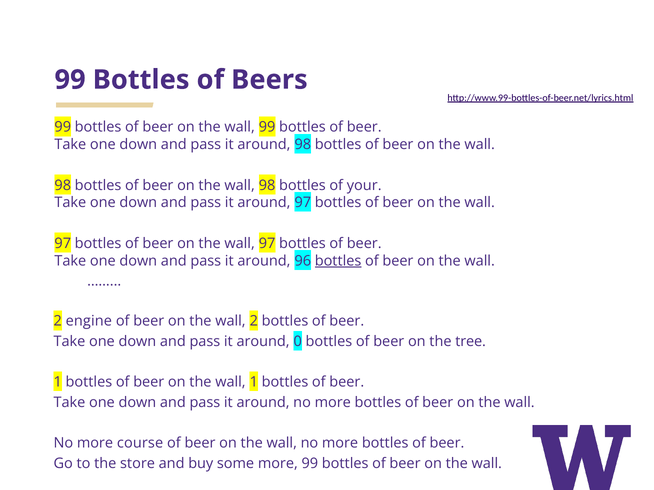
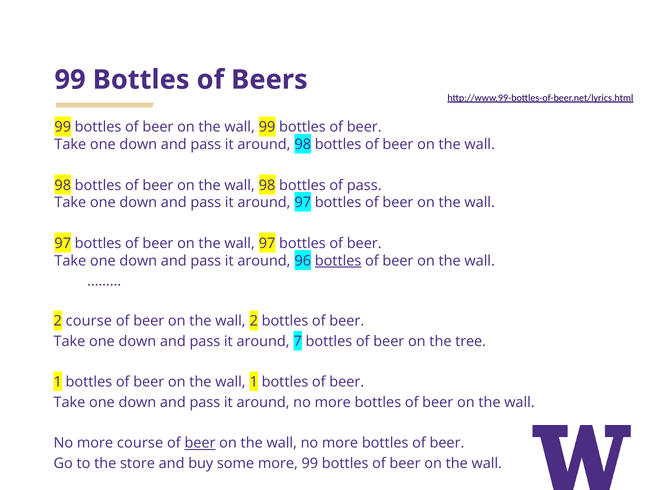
of your: your -> pass (364, 185)
2 engine: engine -> course (89, 322)
0: 0 -> 7 (298, 342)
beer underline: none -> present (200, 444)
